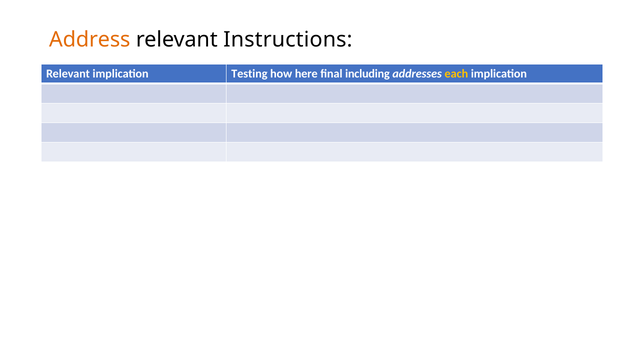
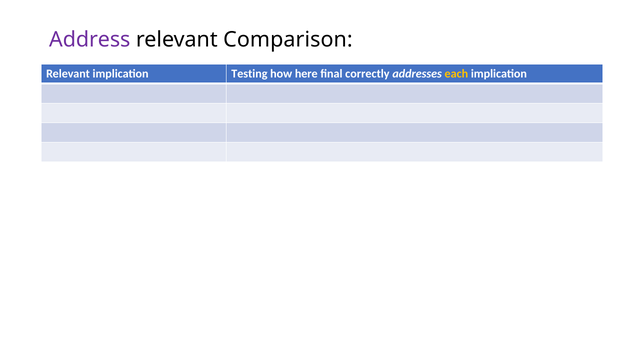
Address colour: orange -> purple (90, 40)
Instructions: Instructions -> Comparison (288, 40)
including: including -> correctly (367, 74)
